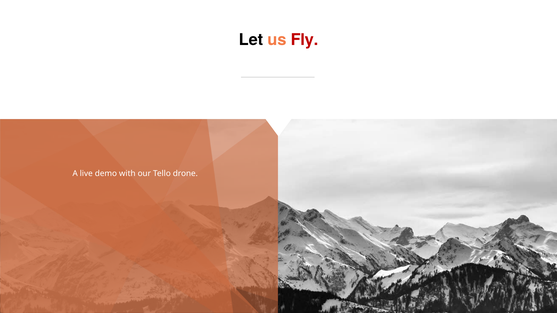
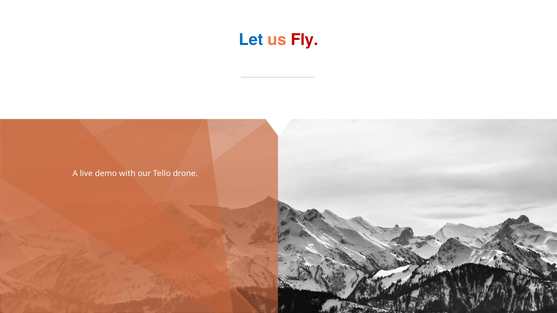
Let colour: black -> blue (251, 40)
